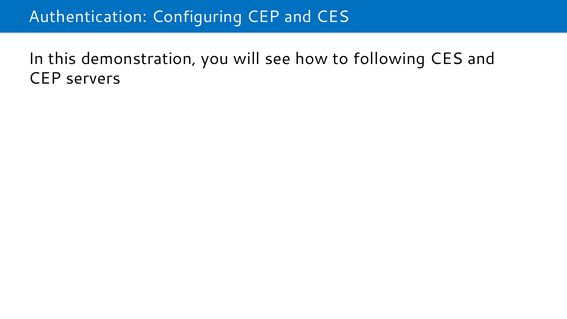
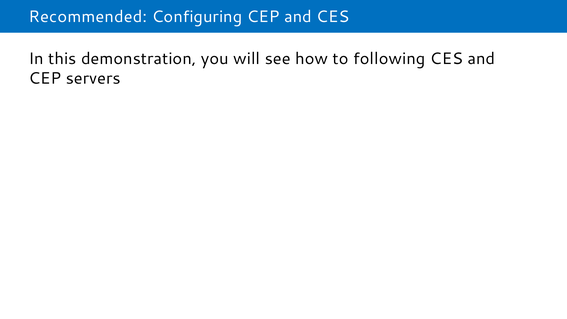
Authentication: Authentication -> Recommended (88, 17)
